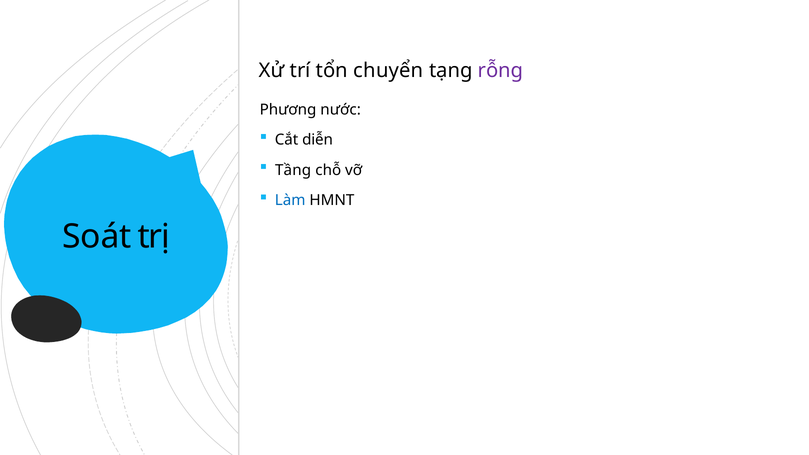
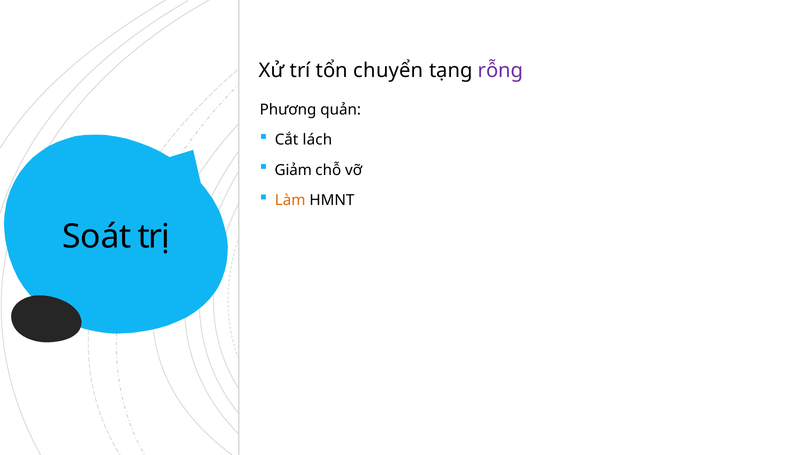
nước: nước -> quản (341, 110)
diễn: diễn -> lách (317, 140)
Tầng: Tầng -> Giảm (293, 170)
Làm colour: blue -> orange (290, 200)
